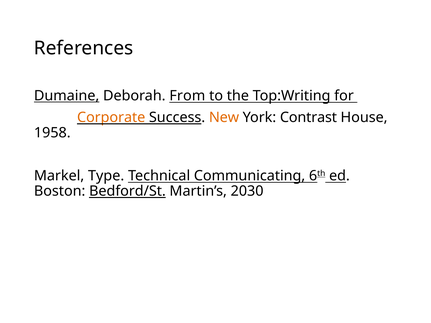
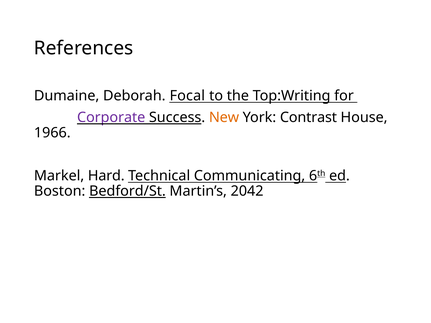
Dumaine underline: present -> none (67, 96)
From: From -> Focal (187, 96)
Corporate colour: orange -> purple (111, 117)
1958: 1958 -> 1966 (52, 133)
Type: Type -> Hard (106, 176)
2030: 2030 -> 2042 (247, 191)
